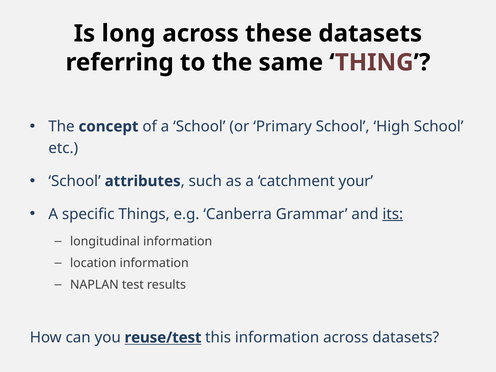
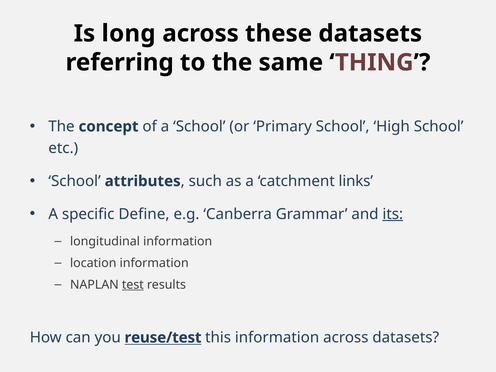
your: your -> links (356, 181)
Things: Things -> Define (144, 214)
test underline: none -> present (133, 285)
